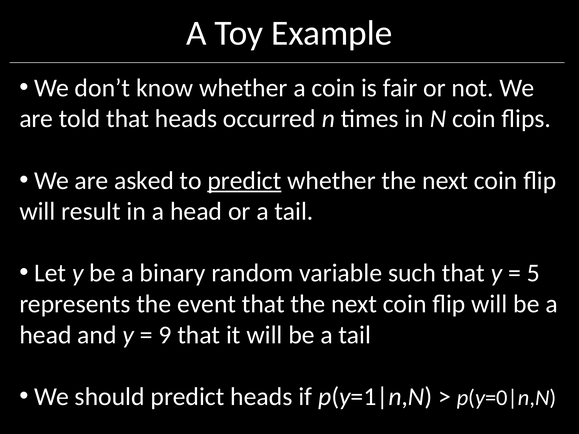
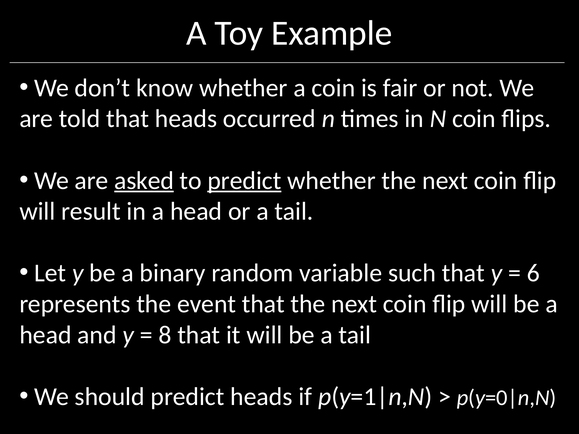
asked underline: none -> present (144, 181)
5: 5 -> 6 (533, 273)
9: 9 -> 8 (165, 335)
